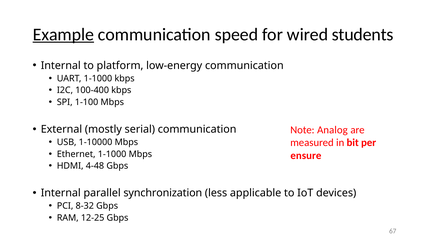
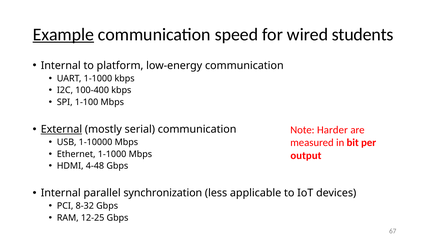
External underline: none -> present (61, 129)
Analog: Analog -> Harder (332, 129)
ensure: ensure -> output (306, 155)
